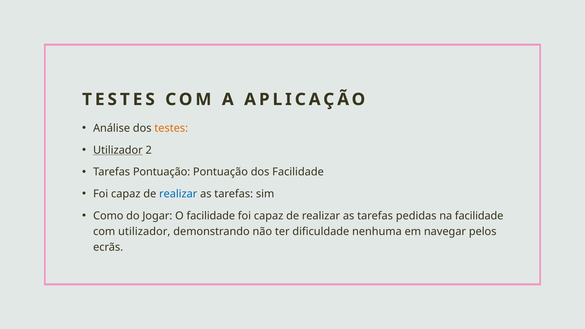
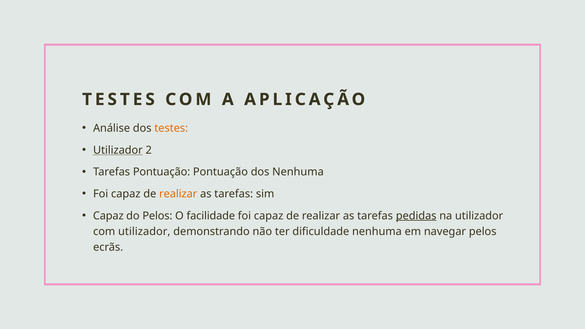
dos Facilidade: Facilidade -> Nenhuma (298, 172)
realizar colour: blue -> orange (178, 194)
Como: Como -> Capaz (108, 216)
do Jogar: Jogar -> Pelos (157, 216)
pedidas underline: none -> present (416, 216)
na facilidade: facilidade -> utilizador (479, 216)
